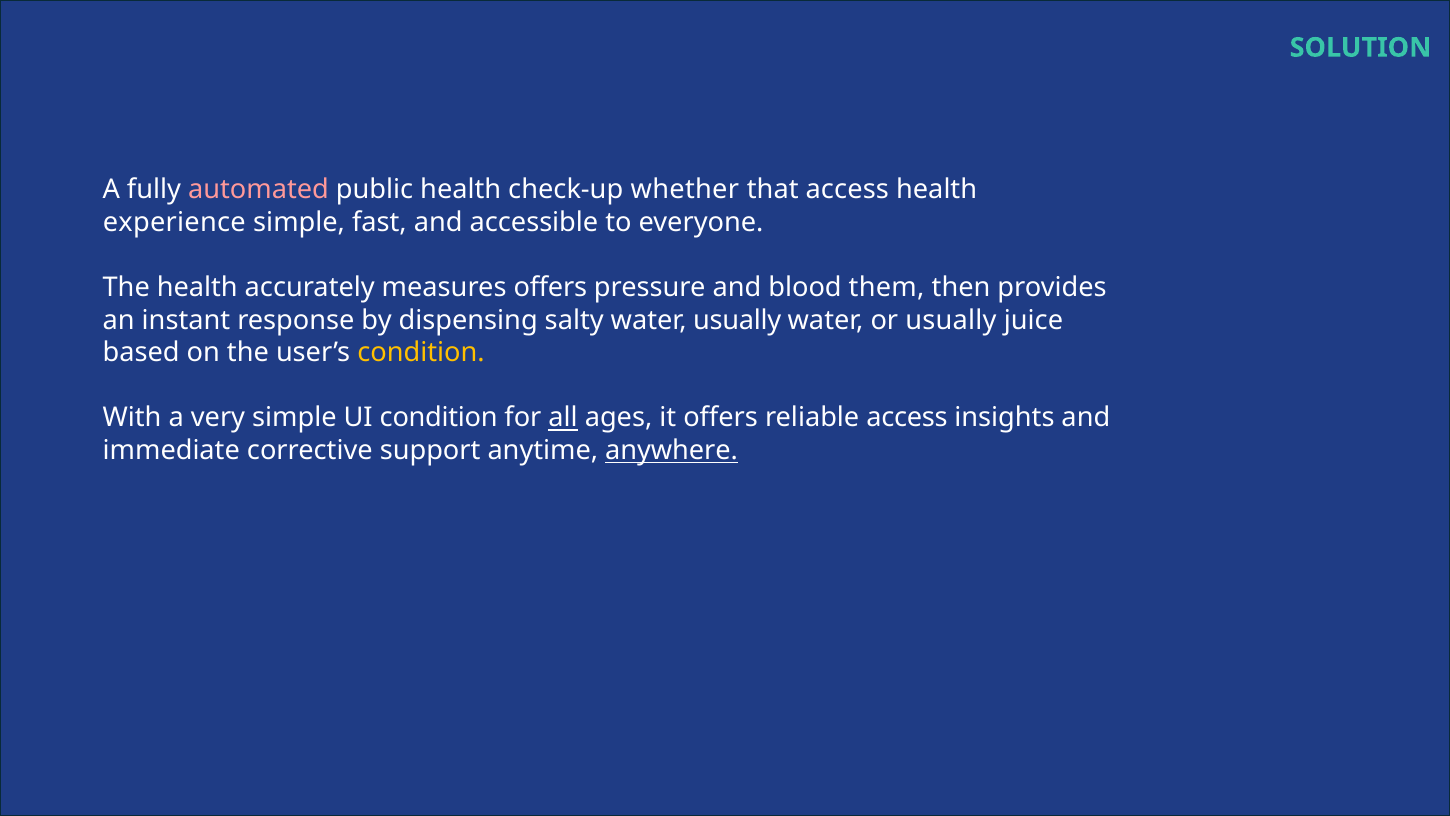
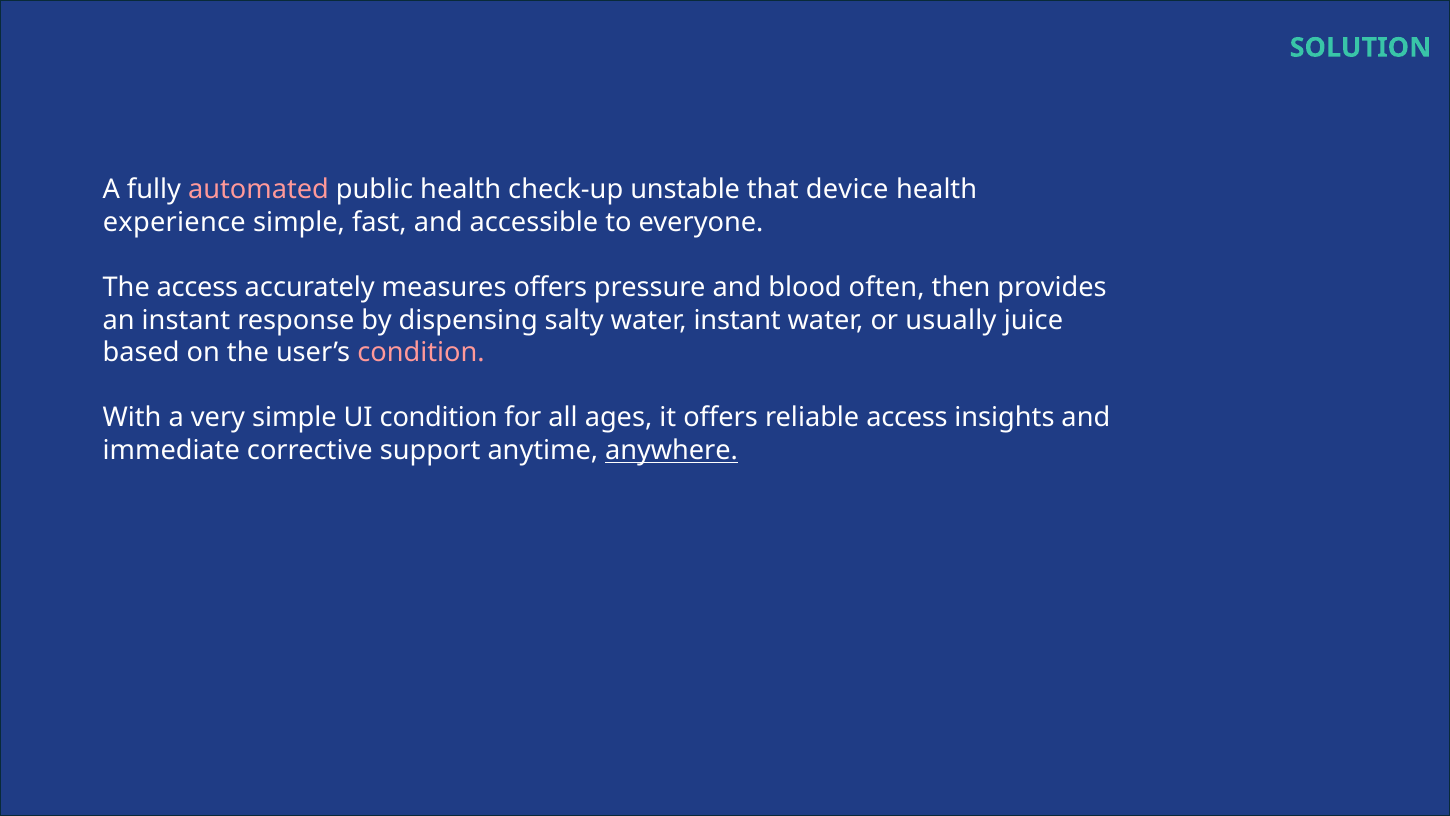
whether: whether -> unstable (685, 189)
that access: access -> device (847, 189)
The health: health -> access (197, 287)
them: them -> often (887, 287)
water usually: usually -> instant (737, 320)
condition colour: yellow -> pink (421, 353)
all underline: present -> none (563, 418)
